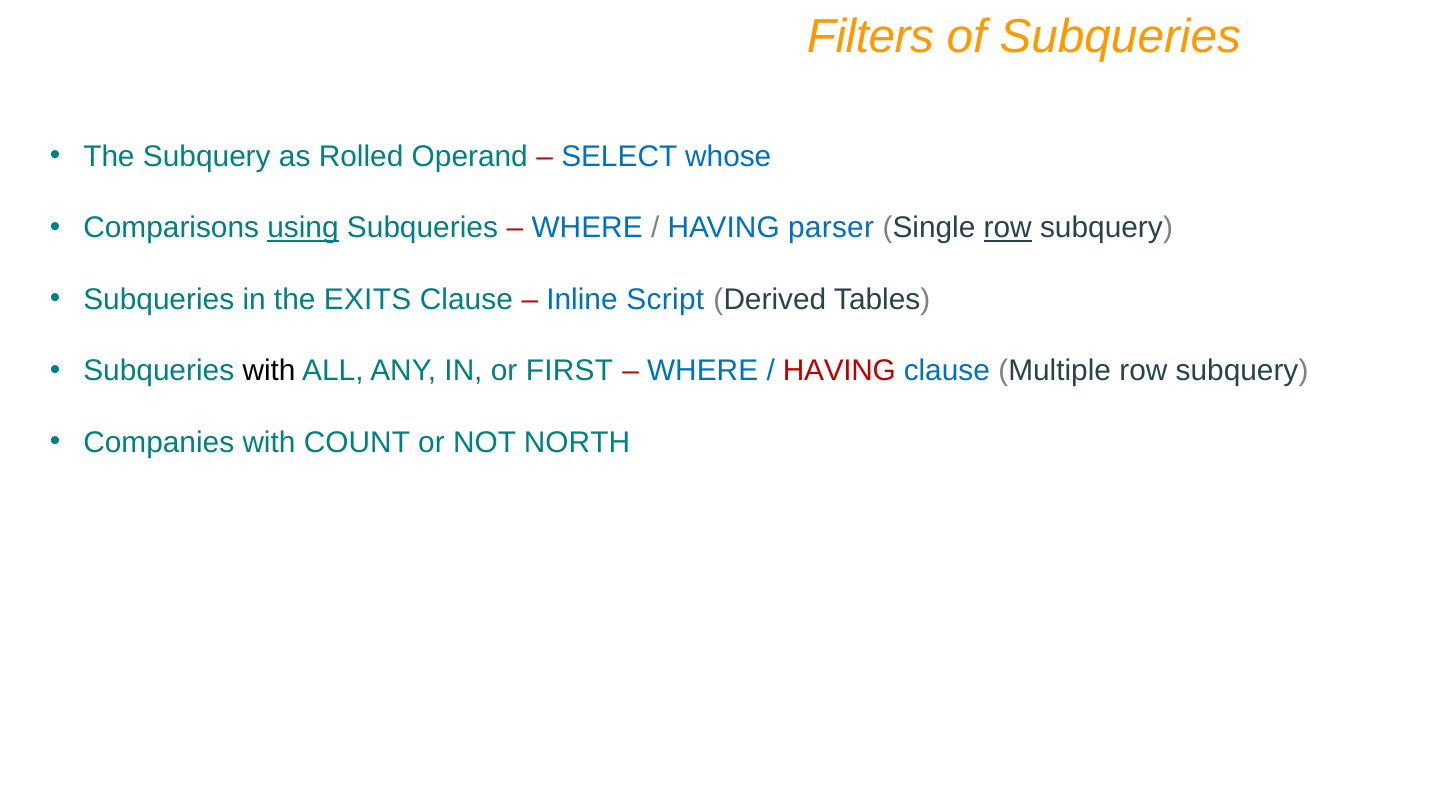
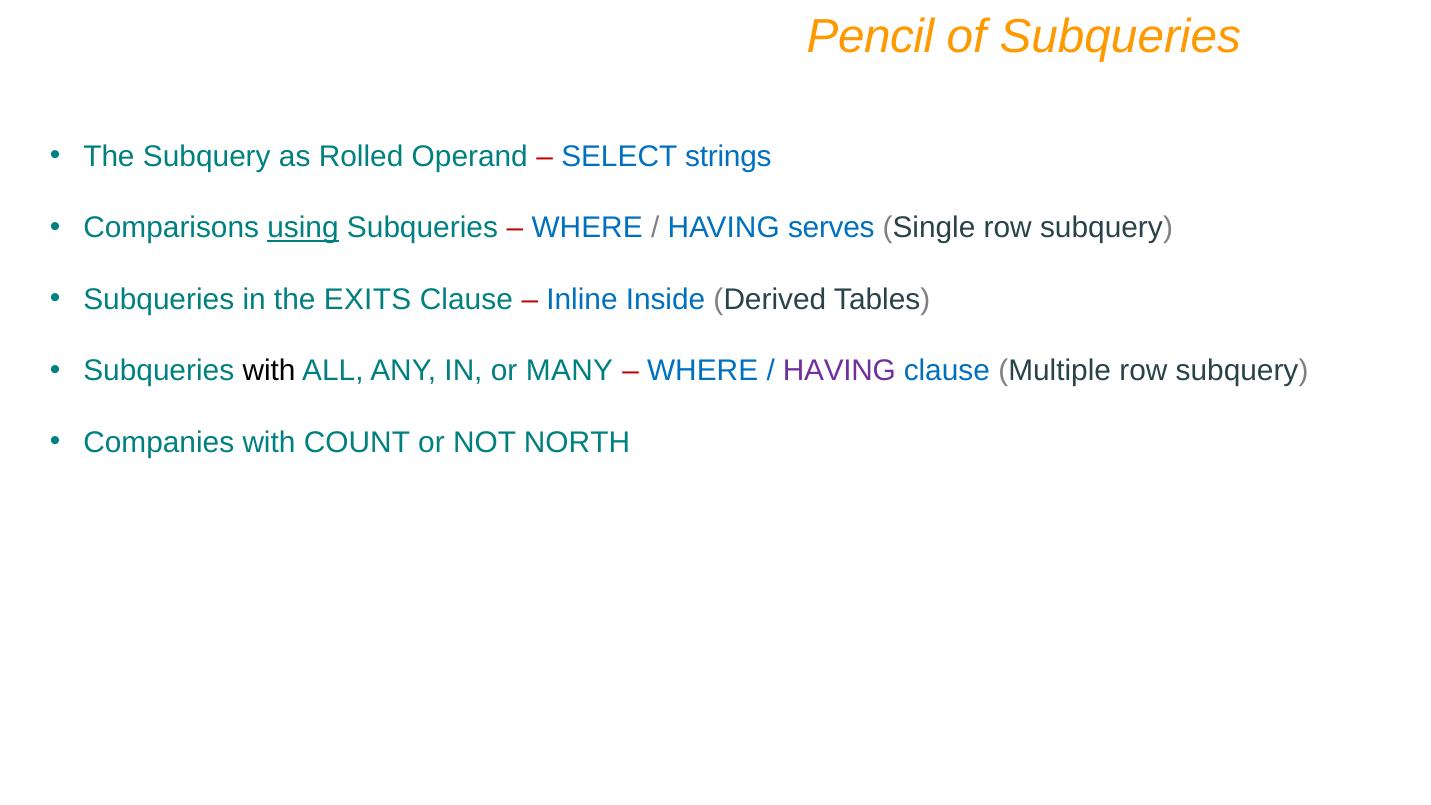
Filters: Filters -> Pencil (870, 37)
whose: whose -> strings (728, 156)
parser: parser -> serves (831, 228)
row underline: present -> none (1008, 228)
Script: Script -> Inside (666, 300)
FIRST: FIRST -> MANY (569, 371)
HAVING colour: red -> purple (839, 371)
